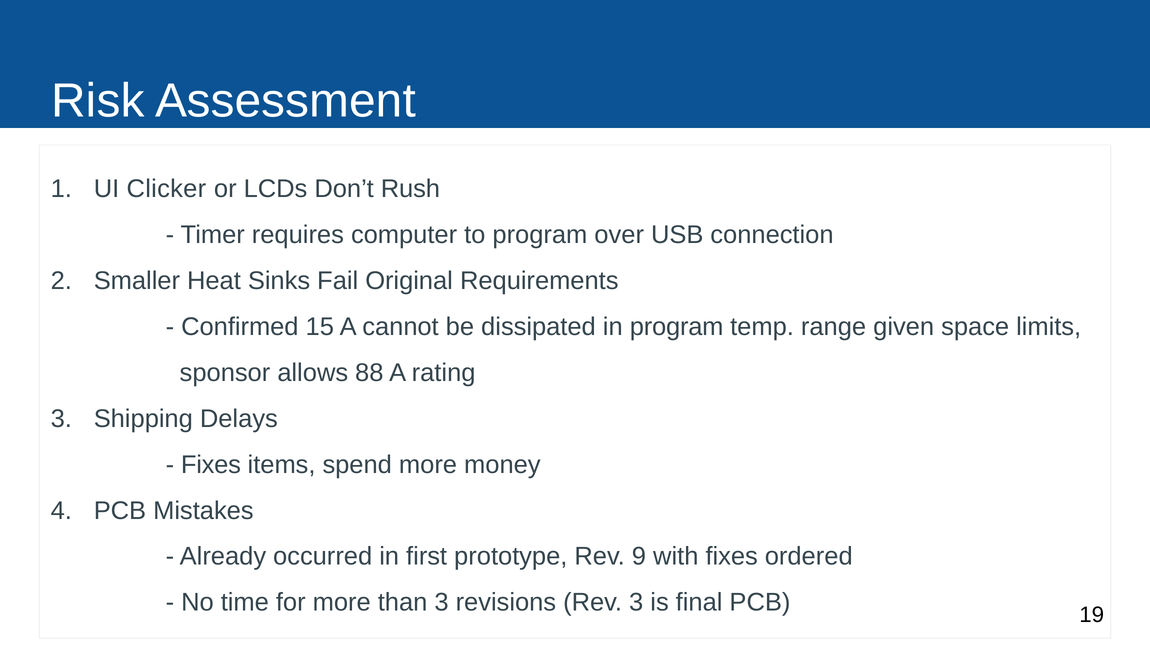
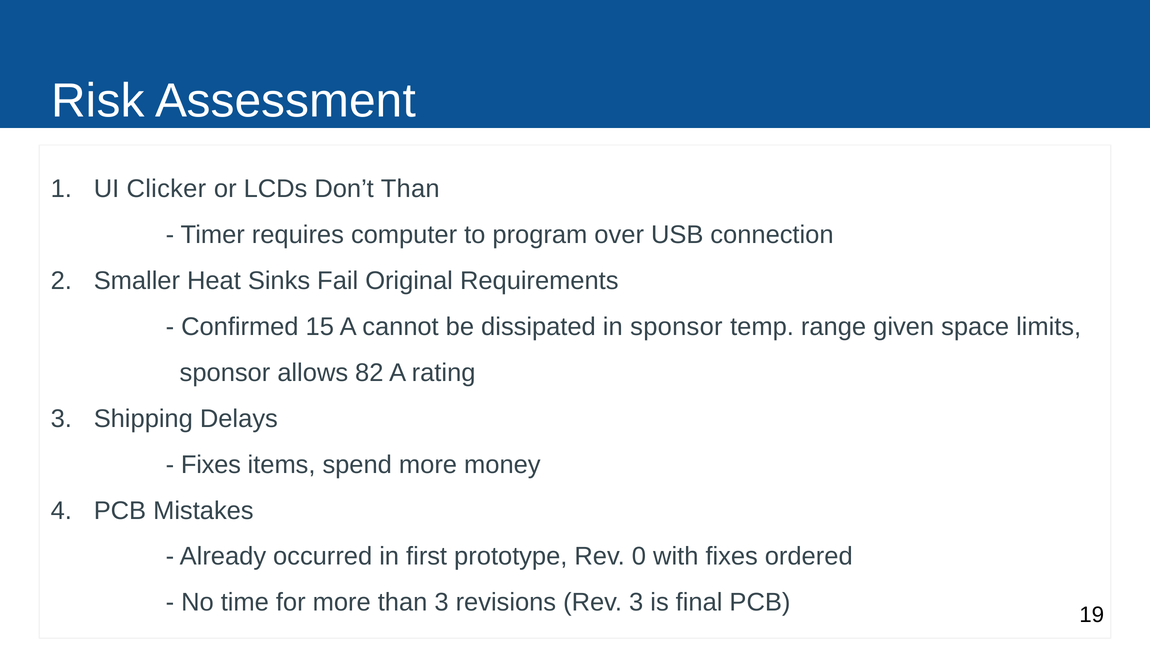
Don’t Rush: Rush -> Than (410, 189)
in program: program -> sponsor (676, 327)
88: 88 -> 82 (369, 373)
9: 9 -> 0 (639, 556)
